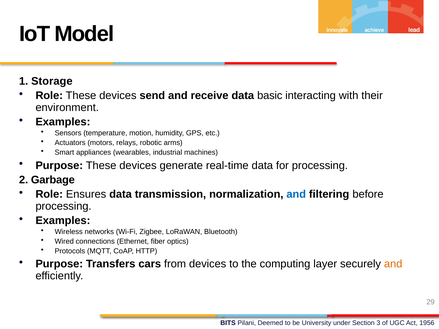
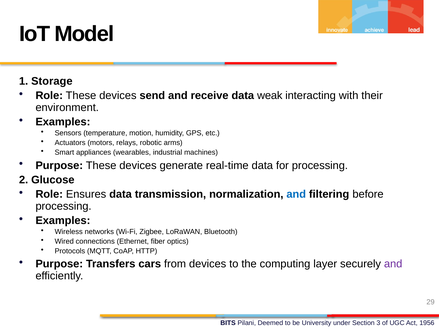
basic: basic -> weak (270, 96)
Garbage: Garbage -> Glucose (53, 180)
and colour: orange -> purple (393, 264)
